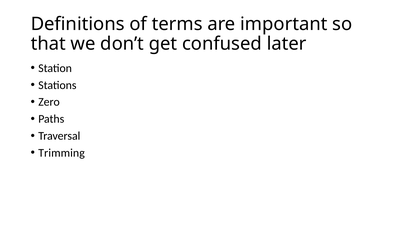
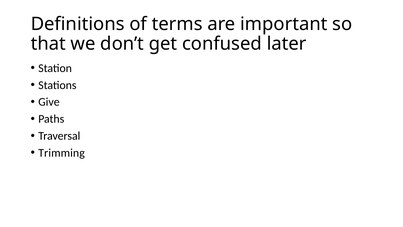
Zero: Zero -> Give (49, 102)
